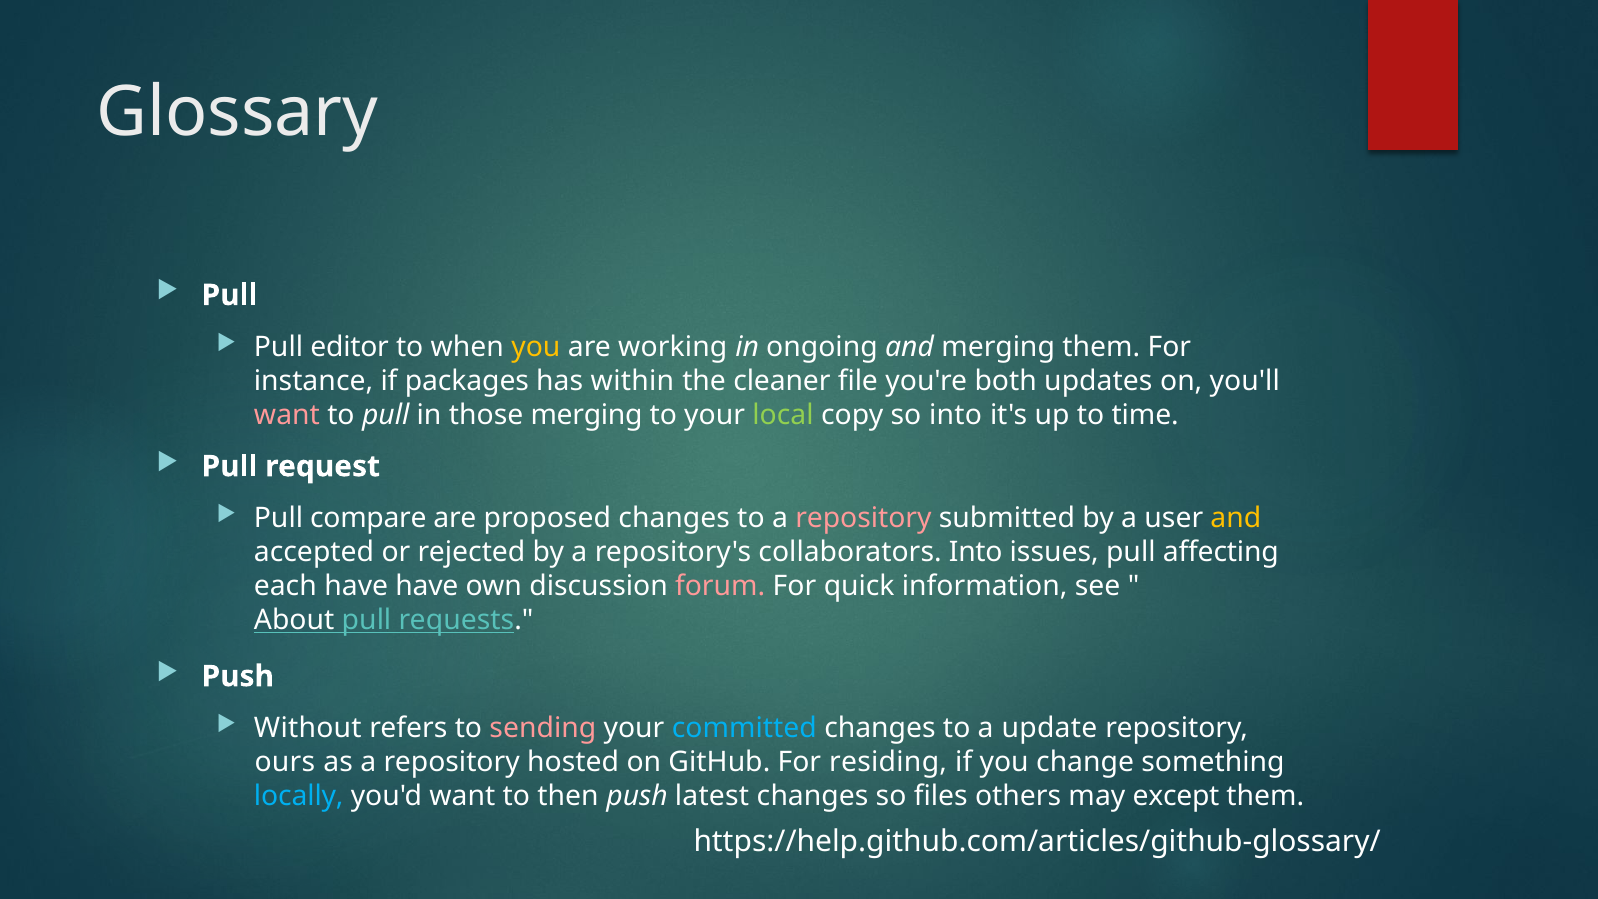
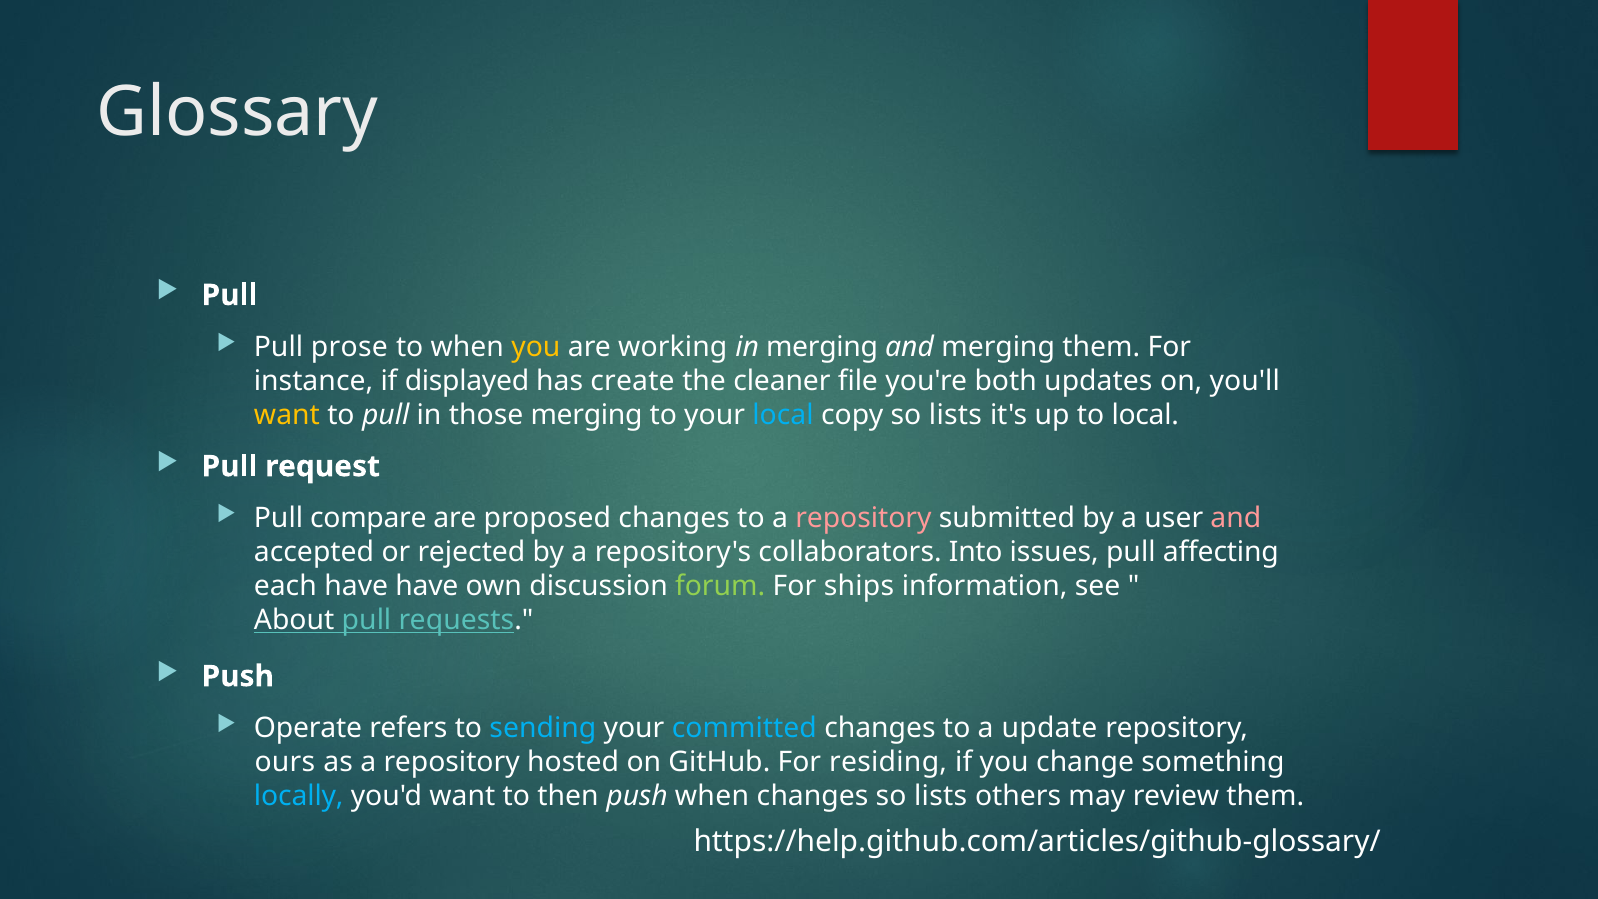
editor: editor -> prose (349, 347)
in ongoing: ongoing -> merging (822, 347)
packages: packages -> displayed (467, 381)
within: within -> create (633, 381)
want colour: pink -> yellow (287, 415)
local colour: light green -> light blue (783, 415)
copy so into: into -> lists (956, 415)
to time: time -> local (1145, 415)
and colour: yellow -> pink (1236, 518)
forum colour: pink -> light green (720, 586)
quick: quick -> ships (859, 586)
Without: Without -> Operate (308, 728)
sending colour: pink -> light blue (543, 728)
push latest: latest -> when (712, 796)
changes so files: files -> lists (941, 796)
except: except -> review (1176, 796)
